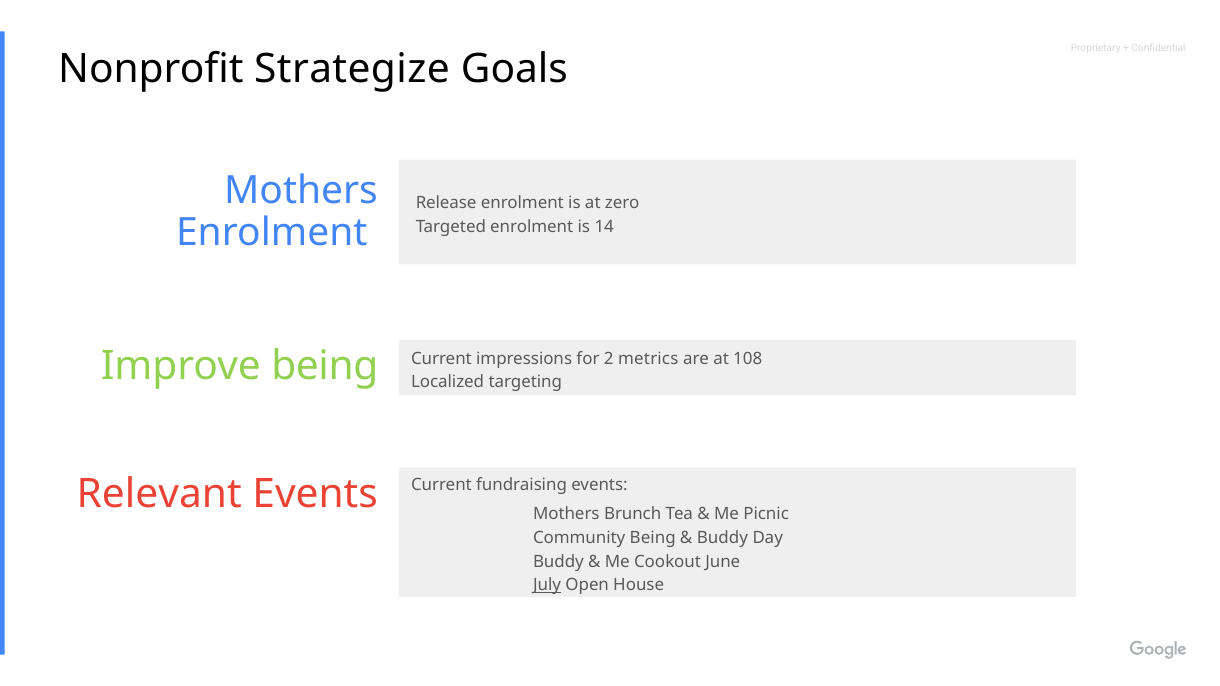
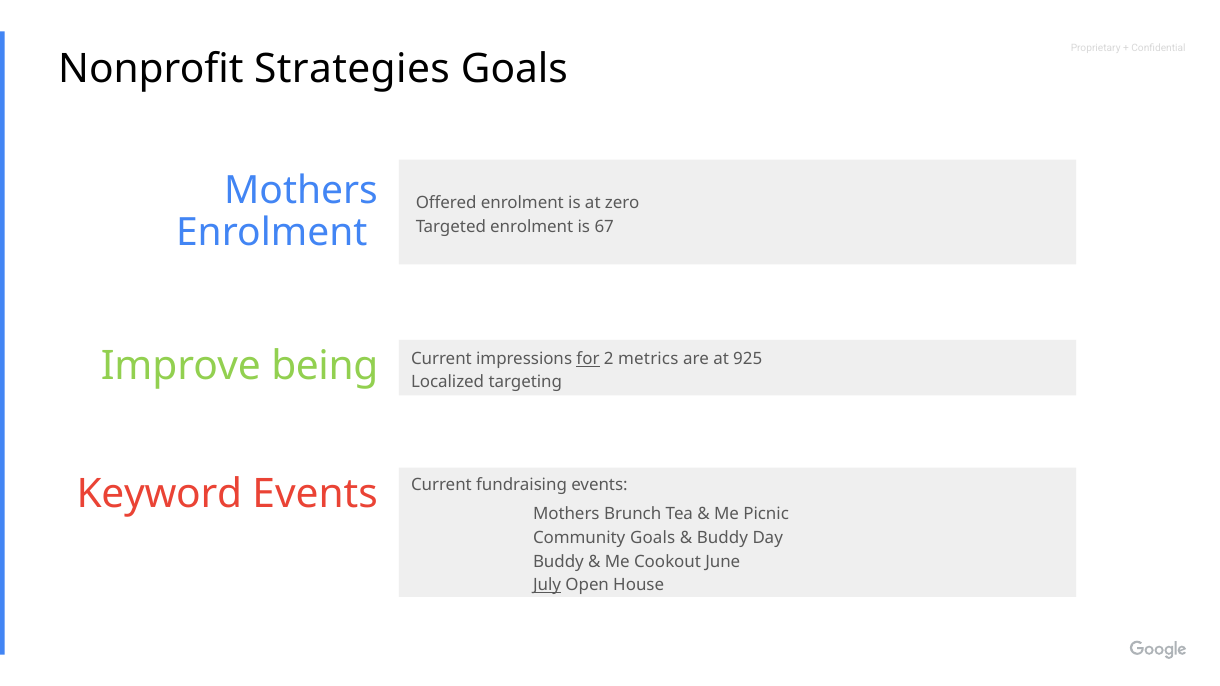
Strategize: Strategize -> Strategies (352, 69)
Release: Release -> Offered (446, 203)
14: 14 -> 67 (604, 227)
for underline: none -> present (588, 359)
108: 108 -> 925 (748, 359)
Relevant: Relevant -> Keyword (159, 494)
Community Being: Being -> Goals (653, 539)
